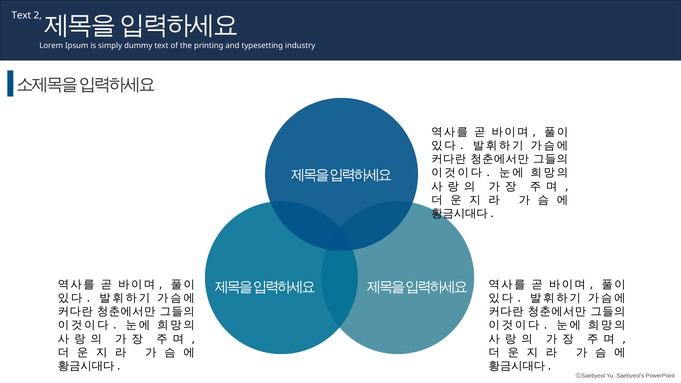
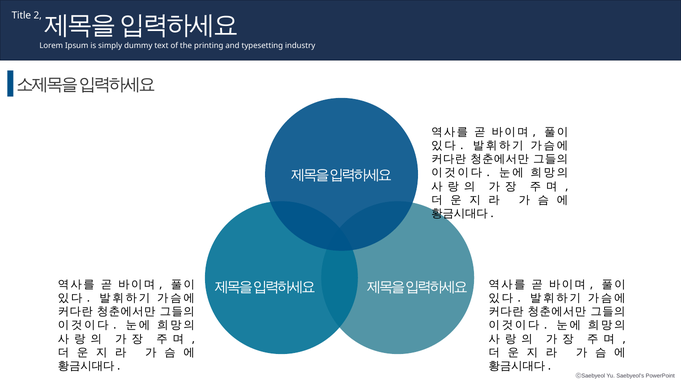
Text: Text -> Title (21, 16)
